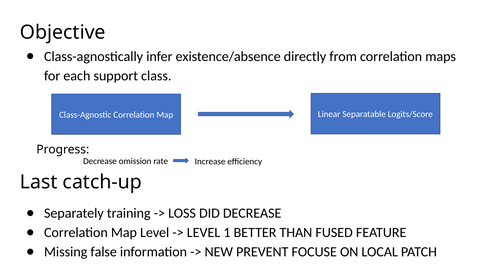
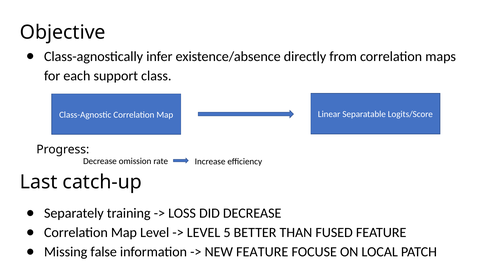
1: 1 -> 5 (227, 232)
NEW PREVENT: PREVENT -> FEATURE (262, 252)
